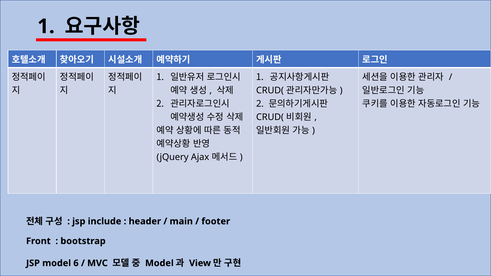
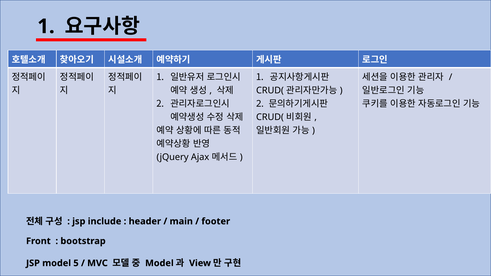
6: 6 -> 5 (76, 263)
